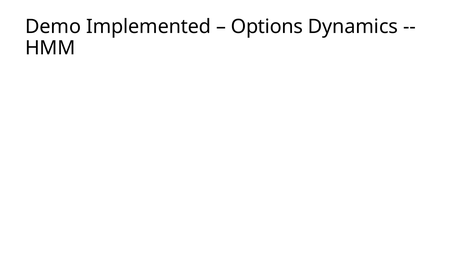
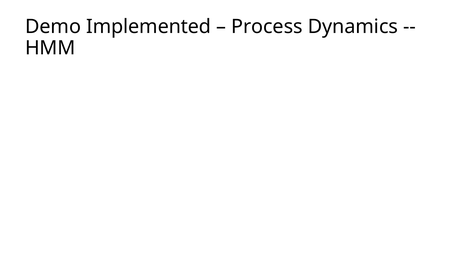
Options: Options -> Process (267, 27)
